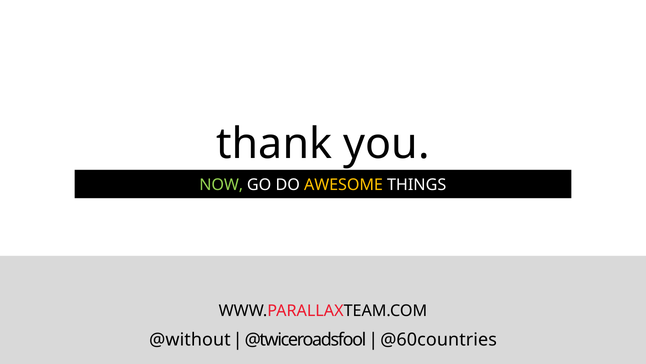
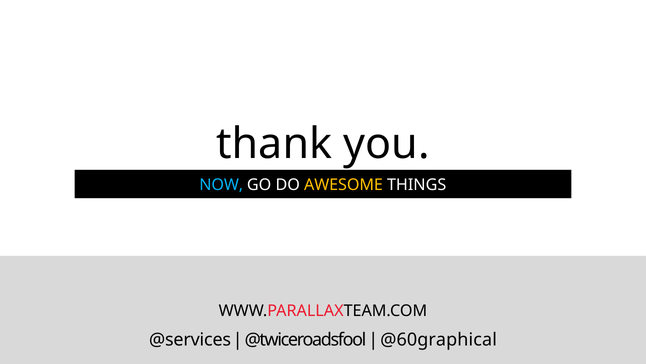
NOW colour: light green -> light blue (221, 185)
@without: @without -> @services (190, 339)
@60countries: @60countries -> @60graphical (439, 339)
